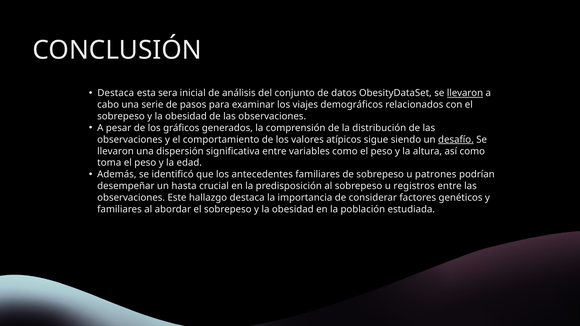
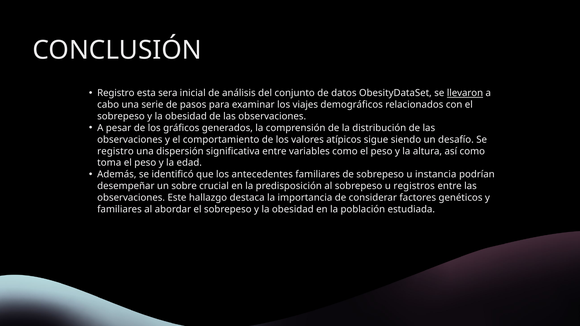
Destaca: Destaca -> Registro (116, 93)
desafío underline: present -> none (456, 140)
llevaron: llevaron -> registro (115, 151)
patrones: patrones -> instancia (436, 175)
hasta: hasta -> sobre (184, 186)
